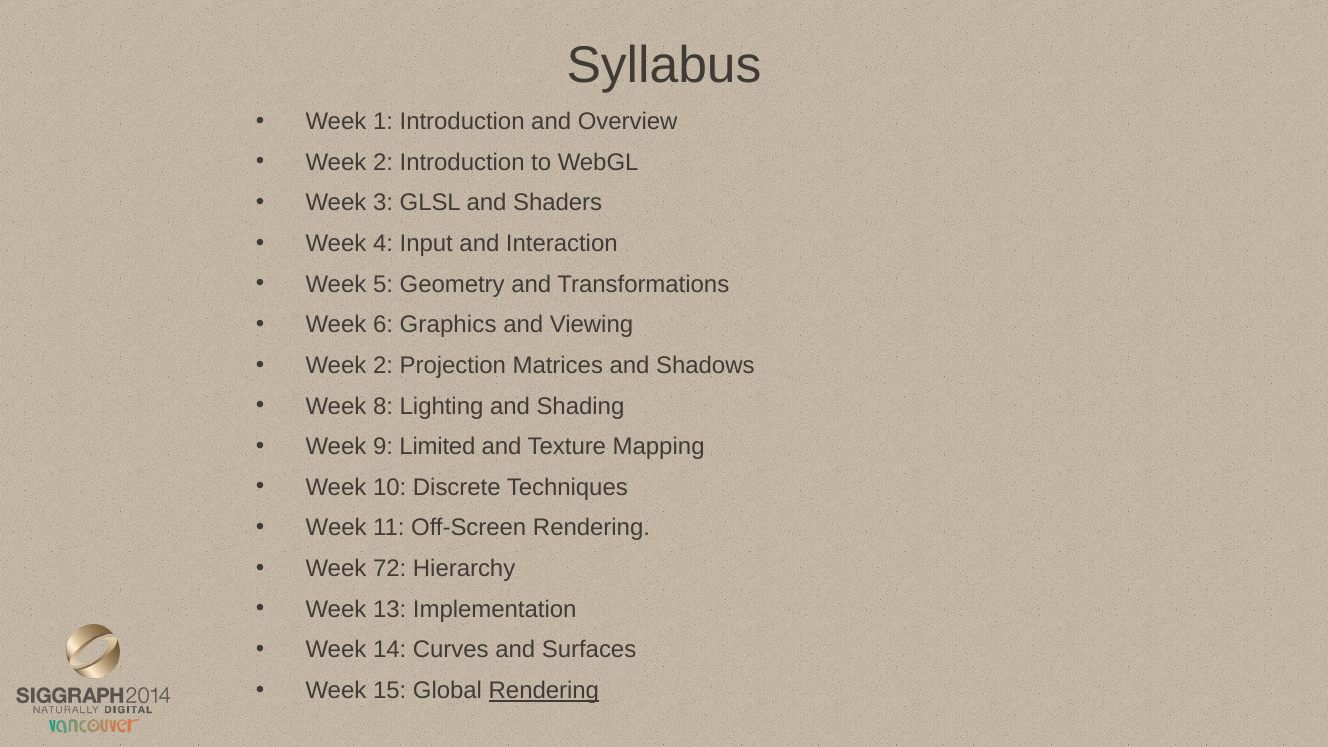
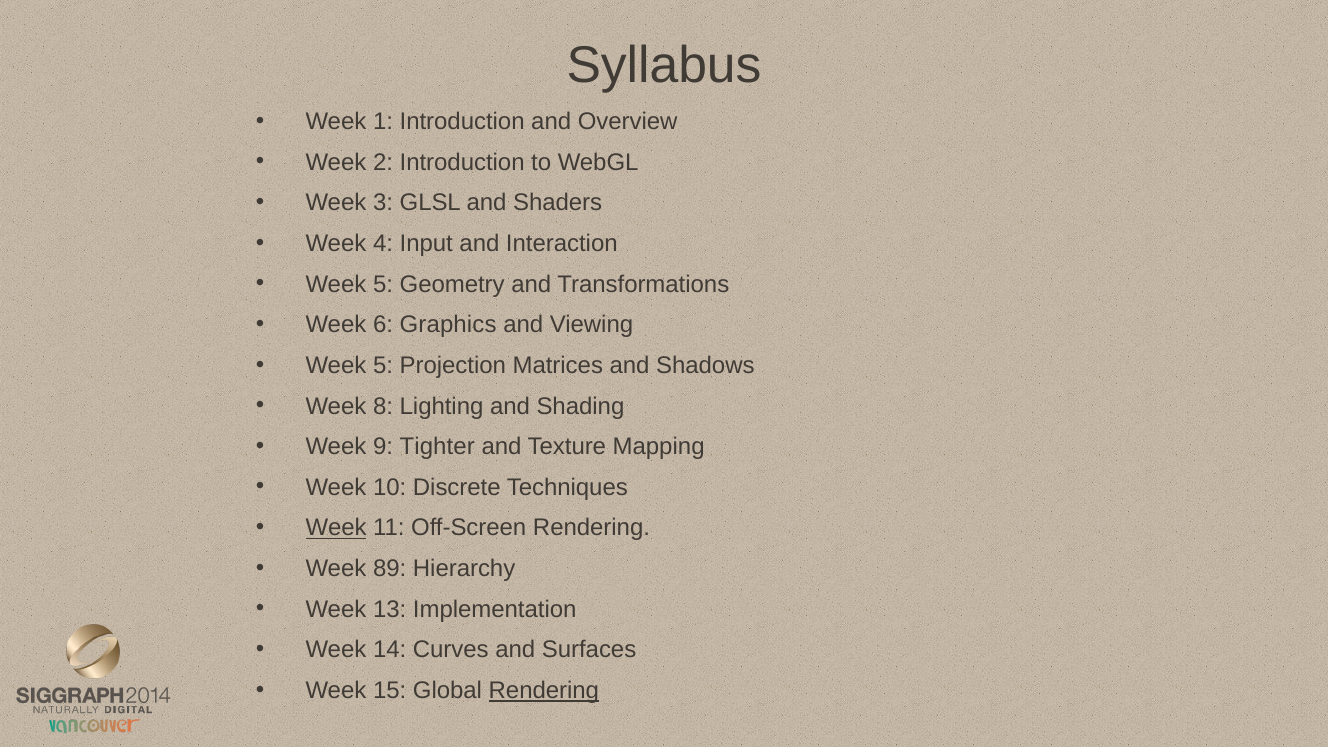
2: 2 -> 5 (383, 366)
Limited: Limited -> Tighter (437, 447)
Week underline: none -> present (336, 528)
72: 72 -> 89 (390, 569)
